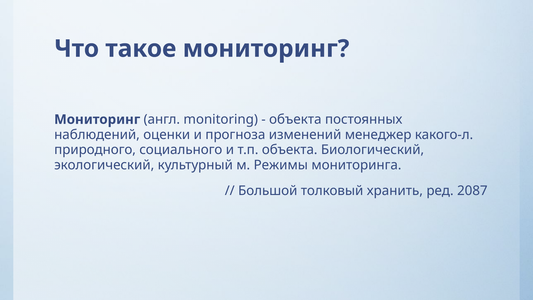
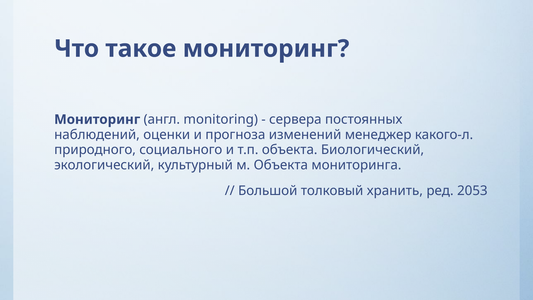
объекта: объекта -> сервера (295, 119)
м Режимы: Режимы -> Объекта (281, 165)
2087: 2087 -> 2053 (472, 191)
